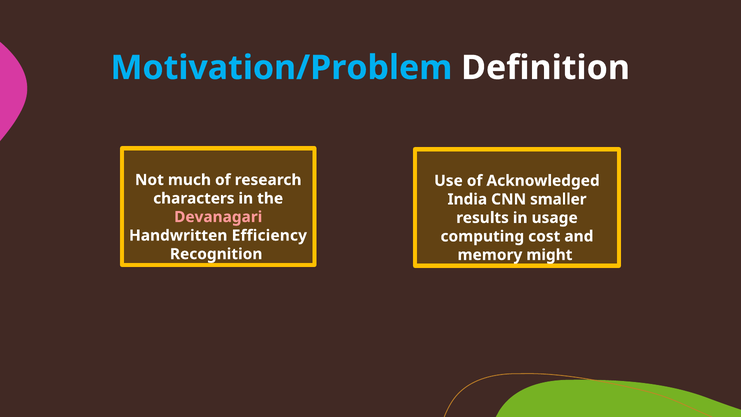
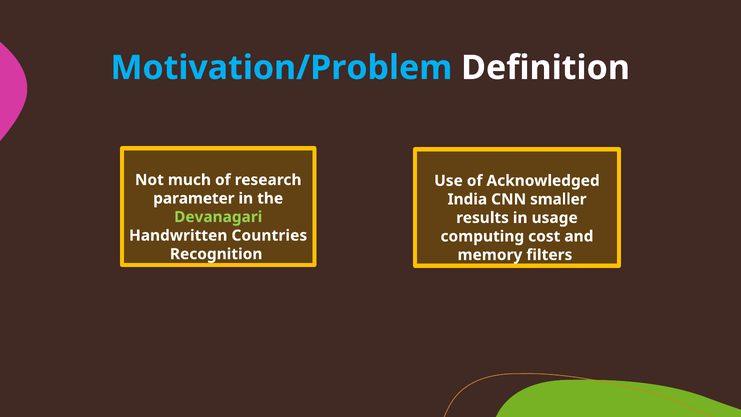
characters: characters -> parameter (194, 198)
Devanagari colour: pink -> light green (218, 217)
Efficiency: Efficiency -> Countries (269, 235)
might: might -> filters (549, 255)
